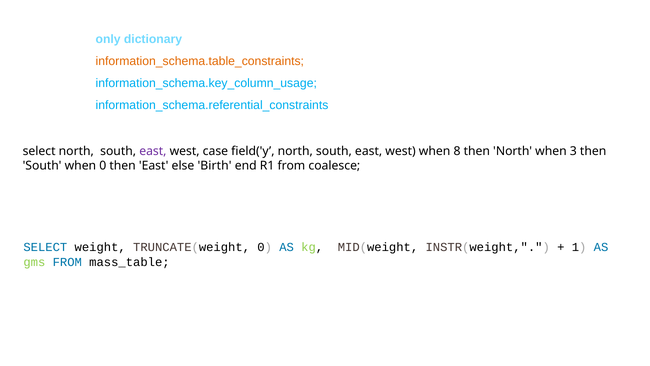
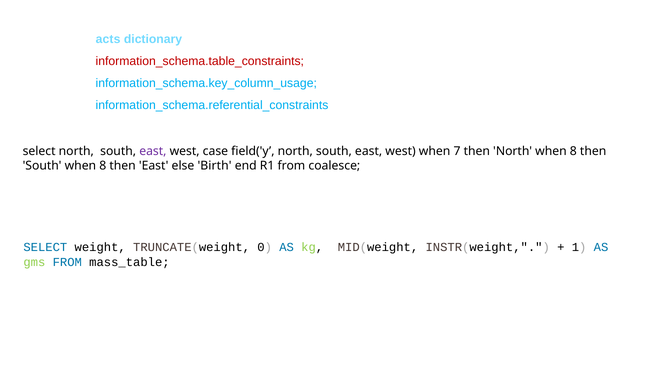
only: only -> acts (108, 39)
information_schema.table_constraints colour: orange -> red (200, 61)
8: 8 -> 7 (457, 151)
North when 3: 3 -> 8 (573, 151)
South when 0: 0 -> 8 (103, 166)
